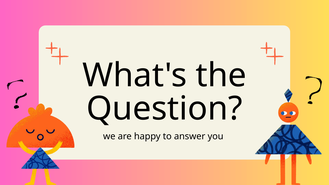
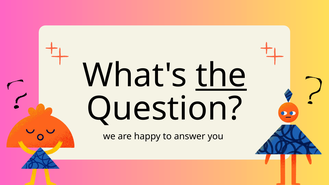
the underline: none -> present (221, 76)
